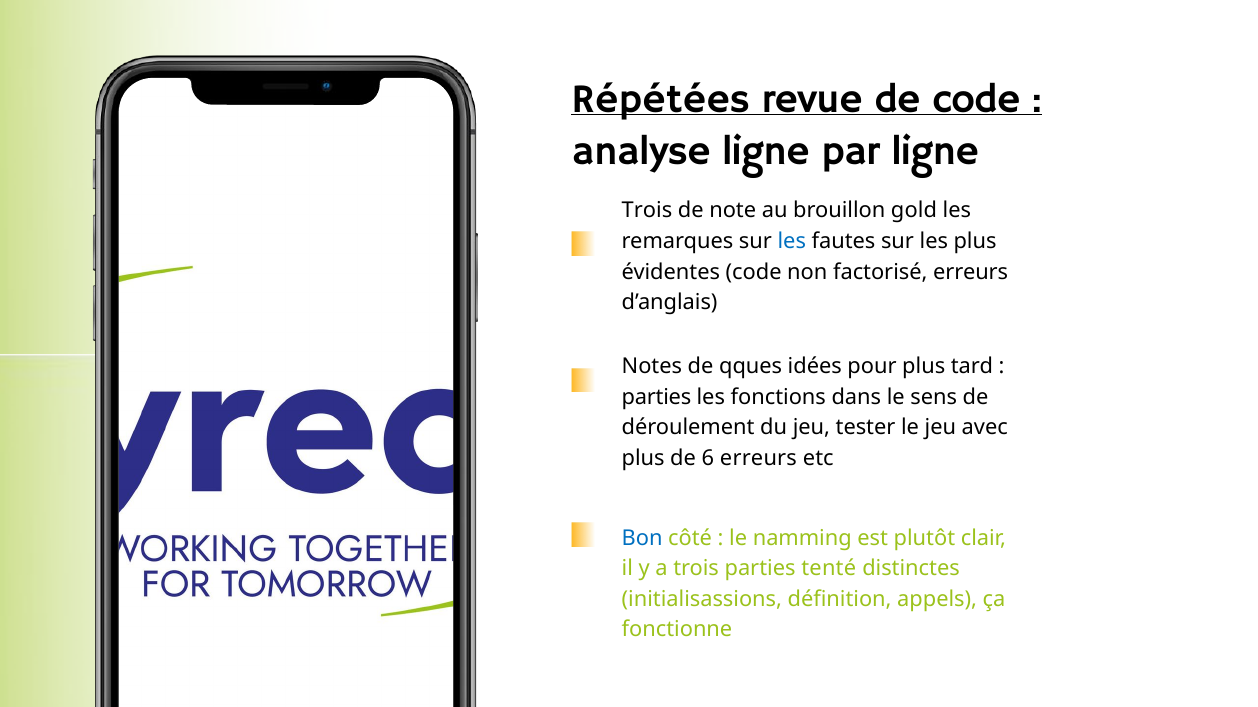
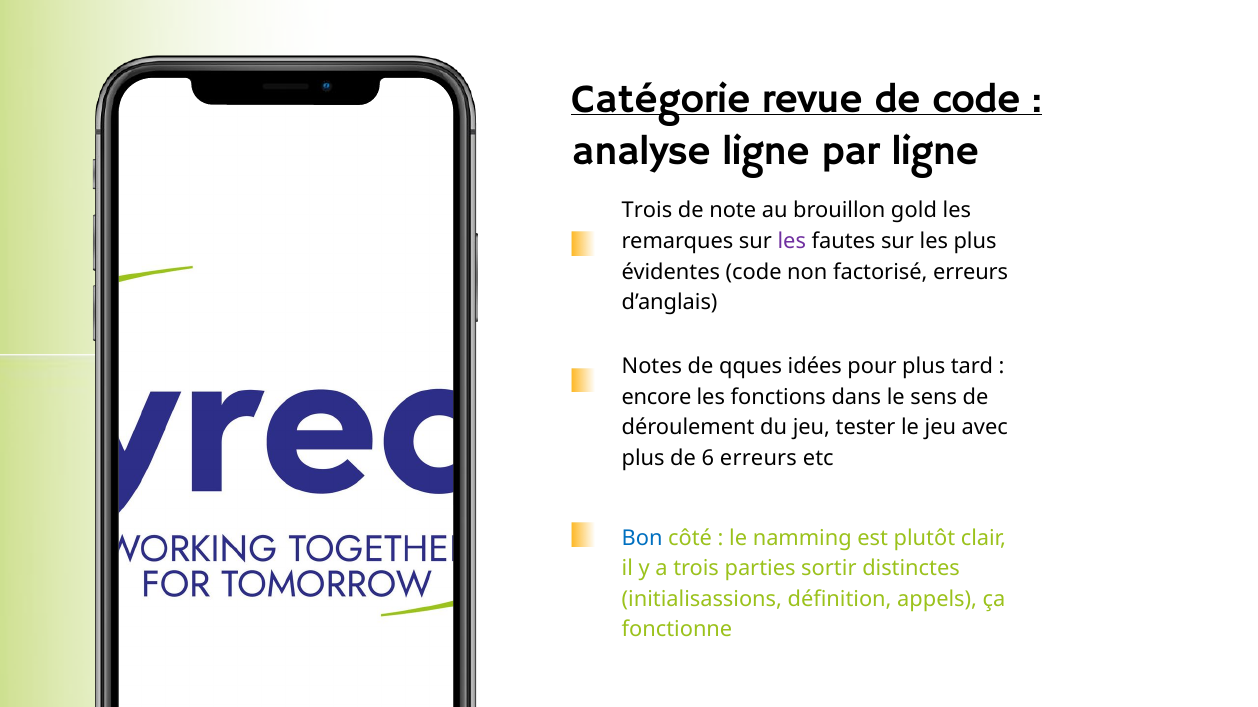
Répétées: Répétées -> Catégorie (661, 99)
les colour: blue -> purple (792, 242)
parties: parties -> encore (656, 398)
tenté: tenté -> sortir (829, 569)
